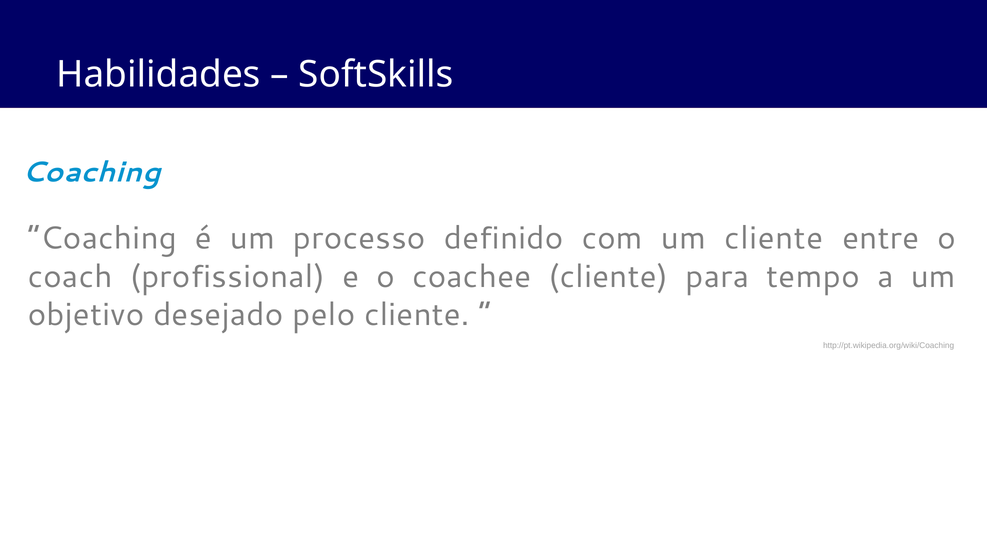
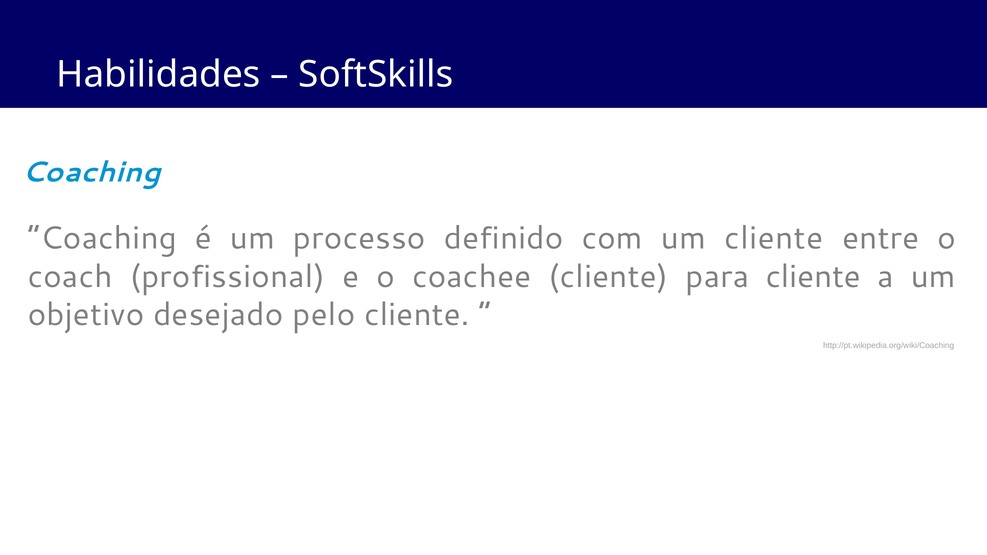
para tempo: tempo -> cliente (813, 277)
